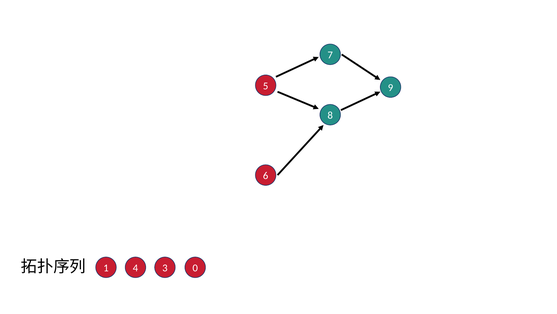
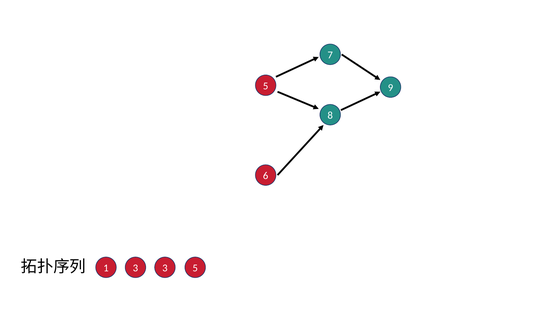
1 4: 4 -> 3 (135, 267)
3 0: 0 -> 5 (195, 267)
